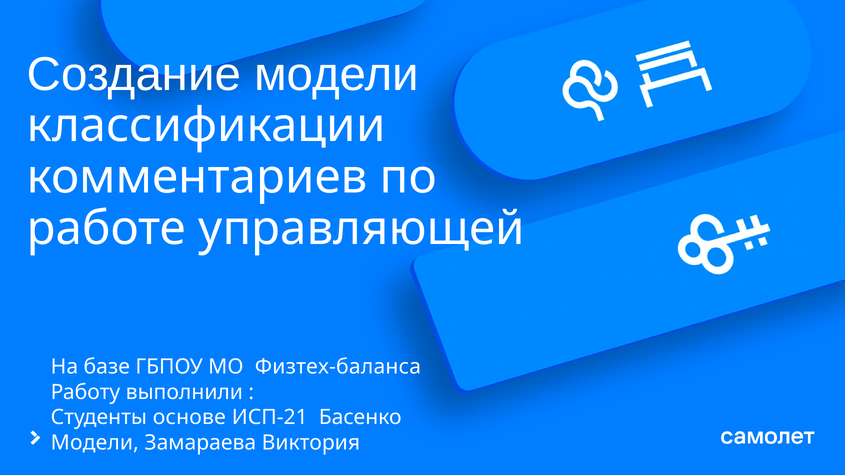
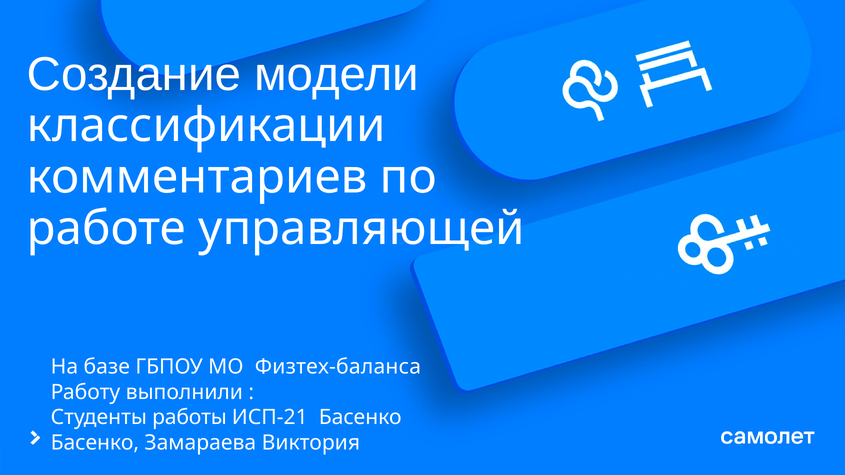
основе: основе -> работы (190, 418)
Модели: Модели -> Басенко (95, 443)
